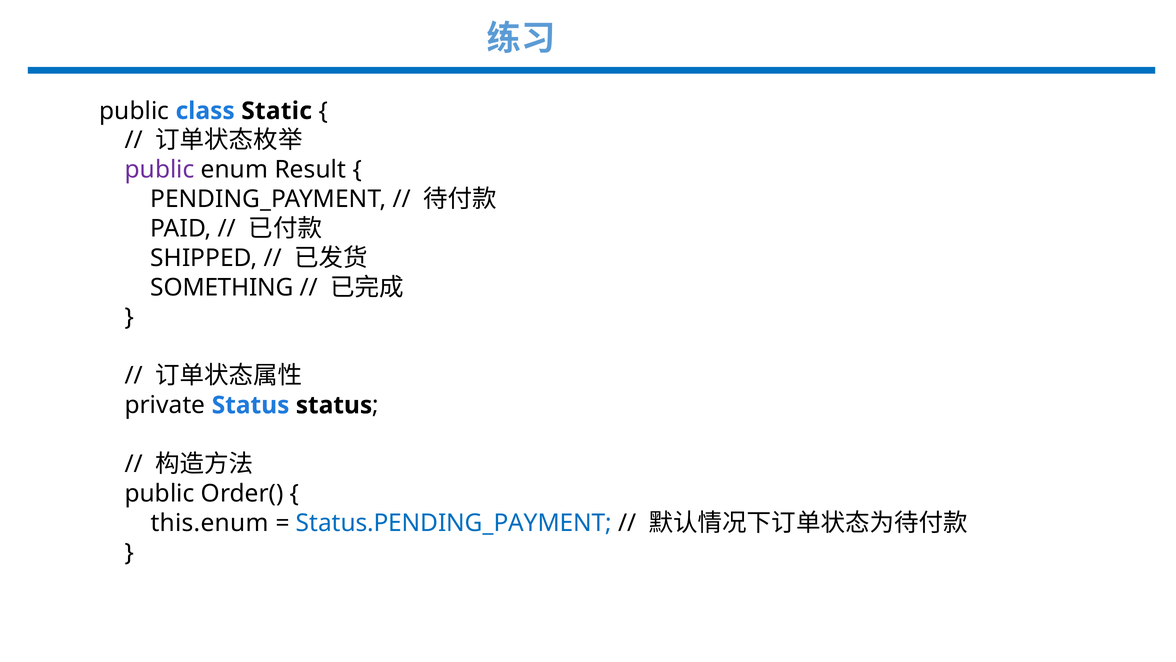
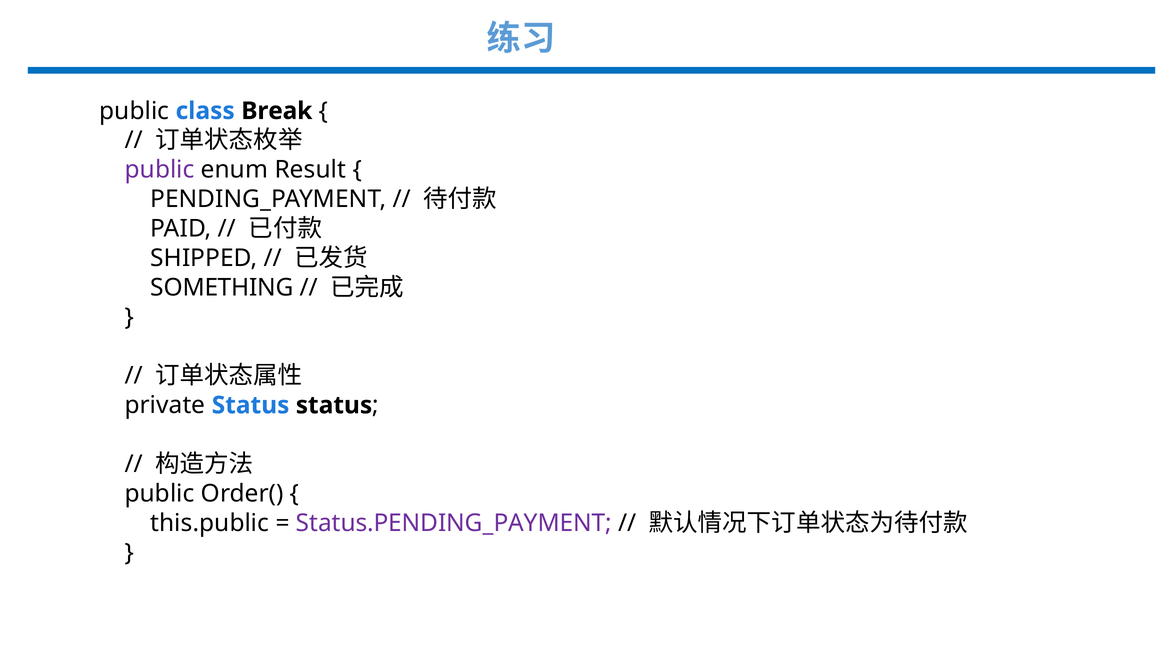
Static: Static -> Break (277, 111)
this.enum: this.enum -> this.public (210, 523)
Status.PENDING_PAYMENT colour: blue -> purple (454, 523)
